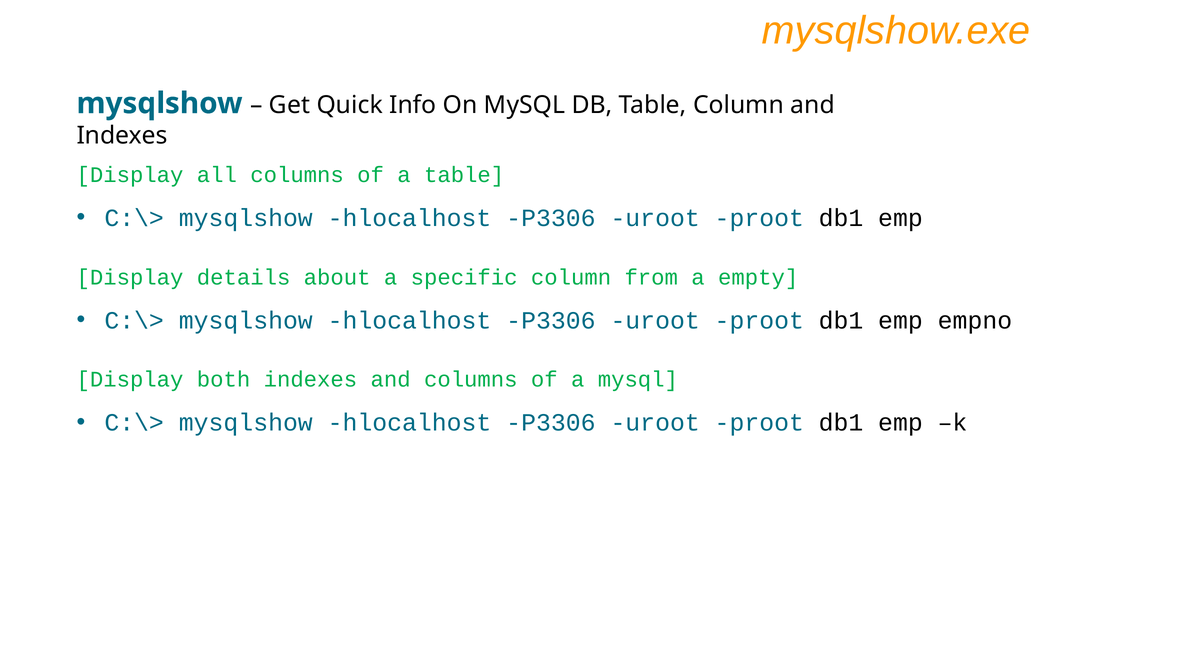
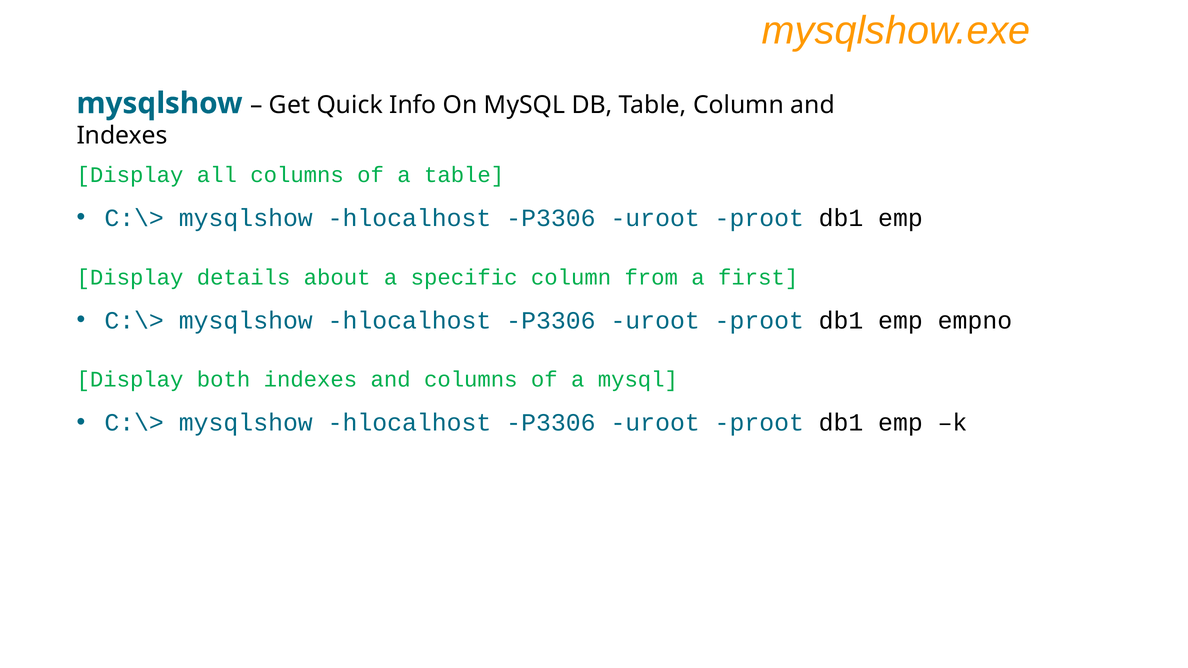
empty: empty -> first (758, 277)
